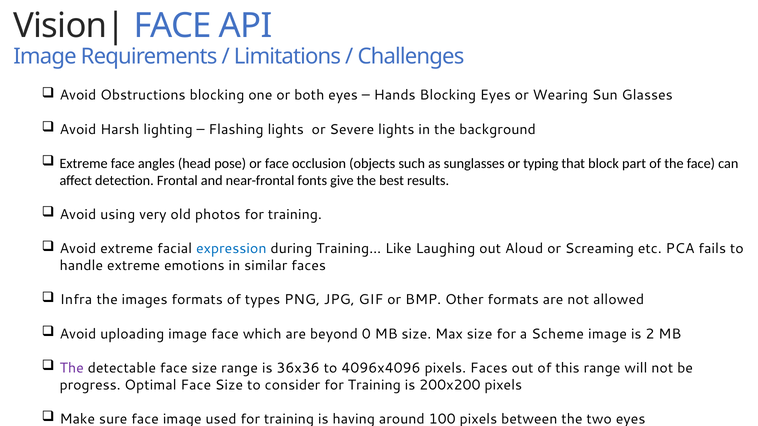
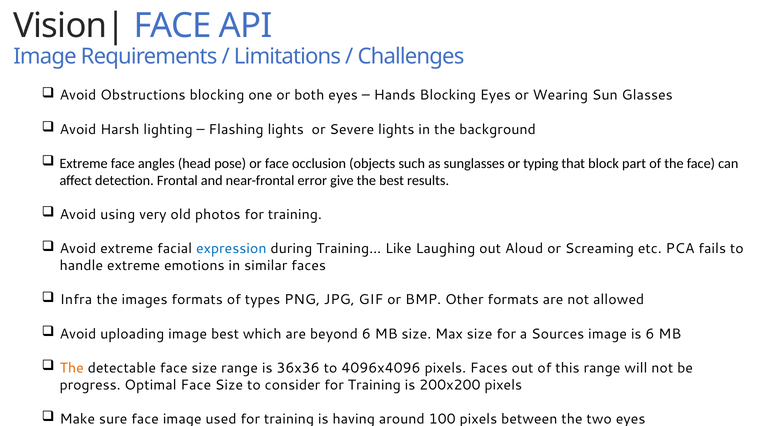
fonts: fonts -> error (312, 181)
image face: face -> best (225, 334)
beyond 0: 0 -> 6 (366, 334)
Scheme: Scheme -> Sources (558, 334)
is 2: 2 -> 6 (650, 334)
The colour: purple -> orange (72, 368)
